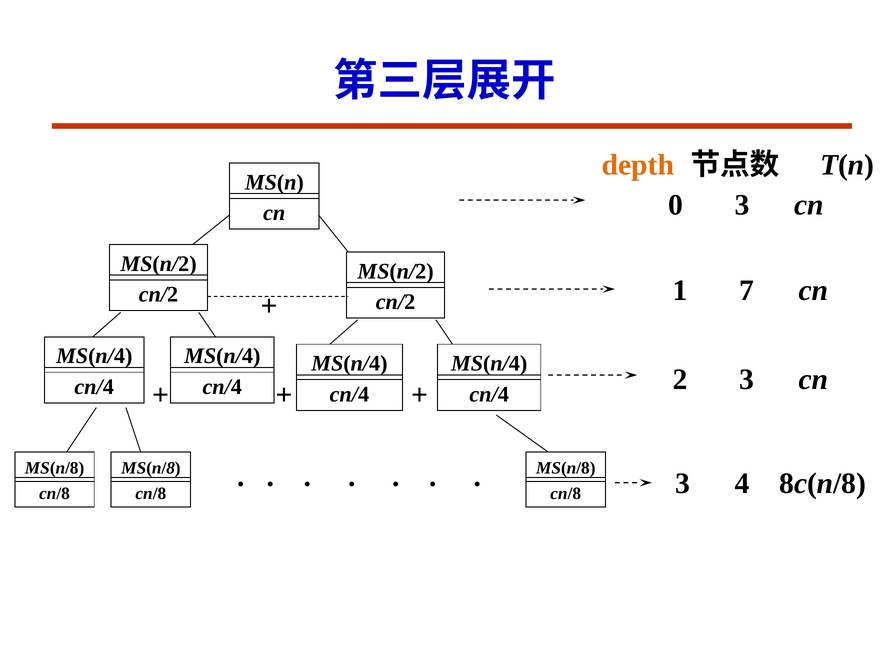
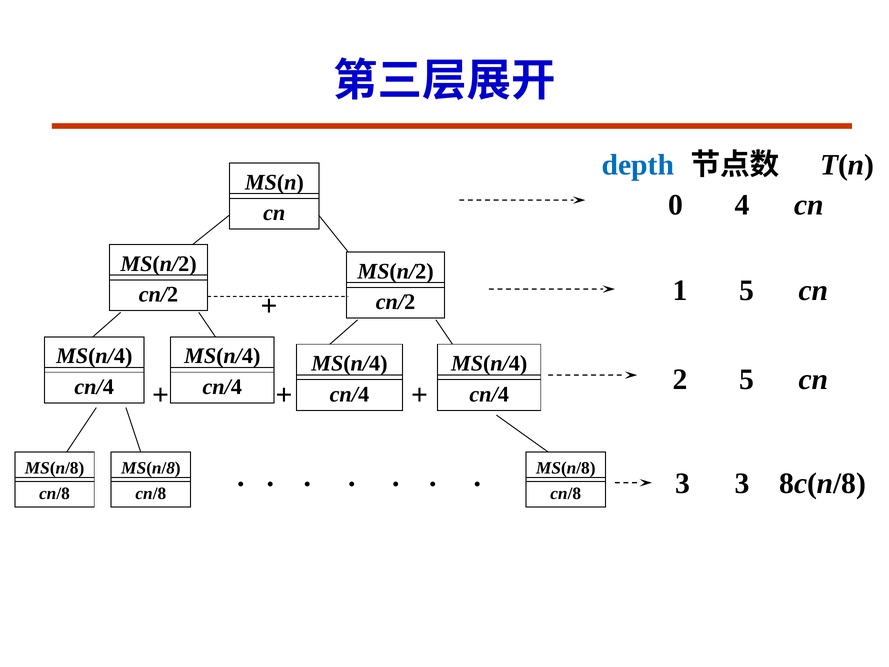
depth colour: orange -> blue (638, 165)
0 3: 3 -> 4 (742, 205)
1 7: 7 -> 5 (747, 290)
2 3: 3 -> 5 (747, 379)
3 4: 4 -> 3 (742, 484)
